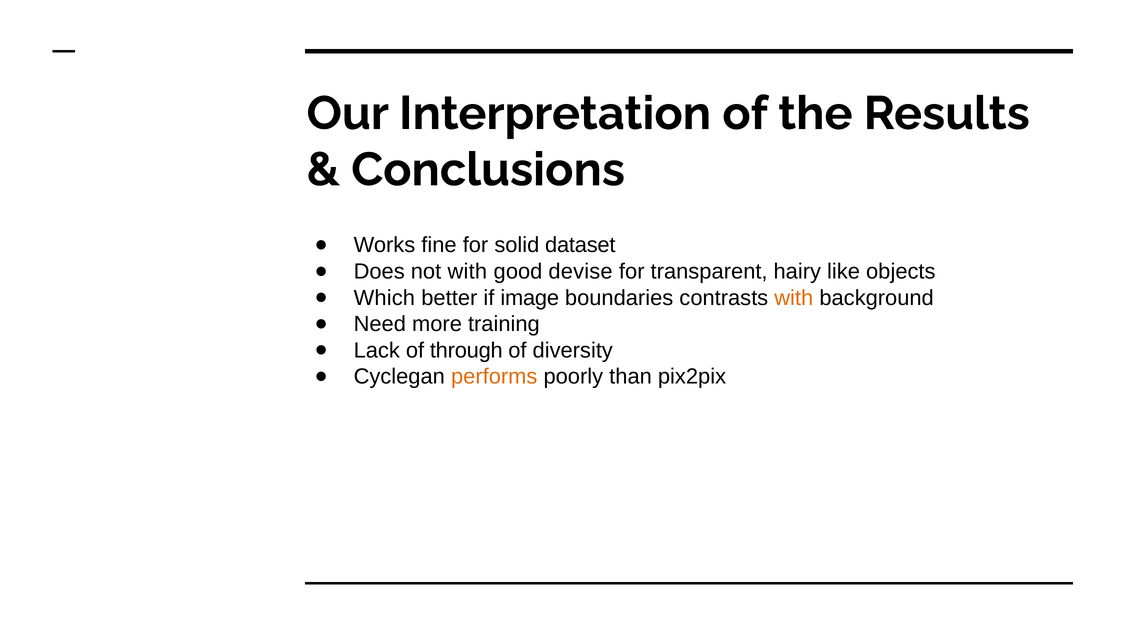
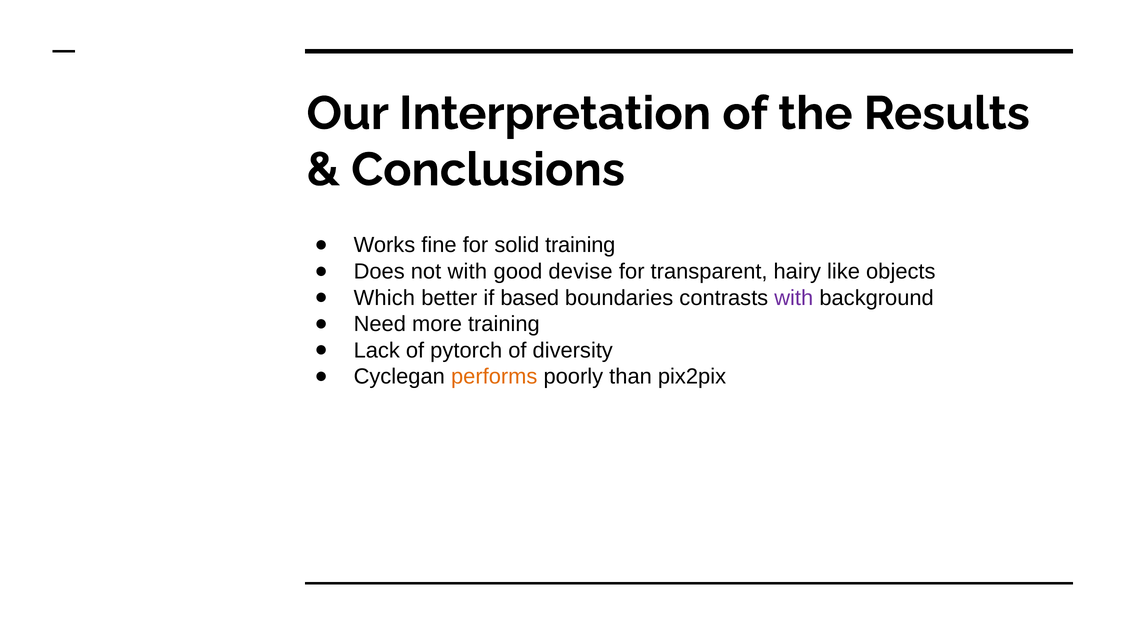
solid dataset: dataset -> training (580, 245)
image: image -> based (530, 298)
with colour: orange -> purple (794, 298)
through: through -> pytorch (466, 350)
